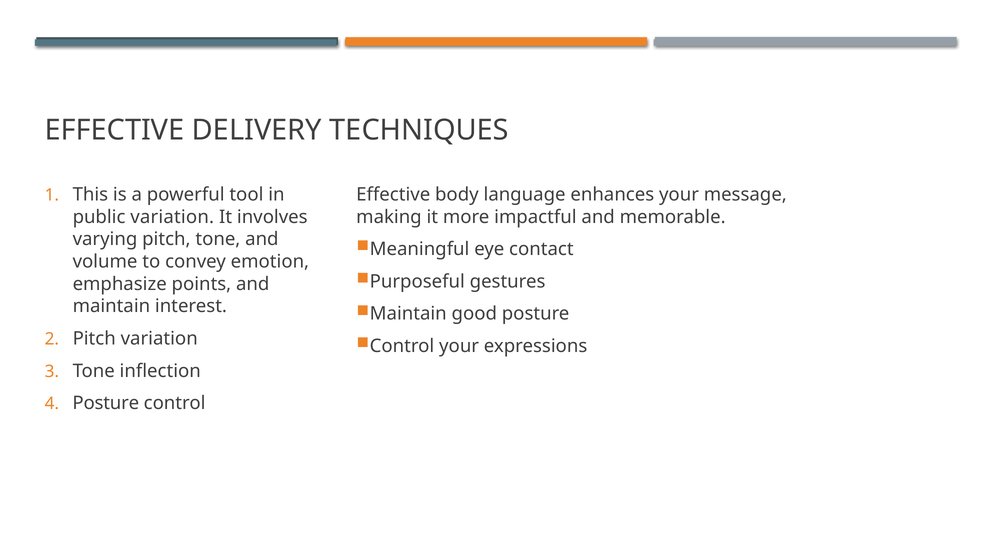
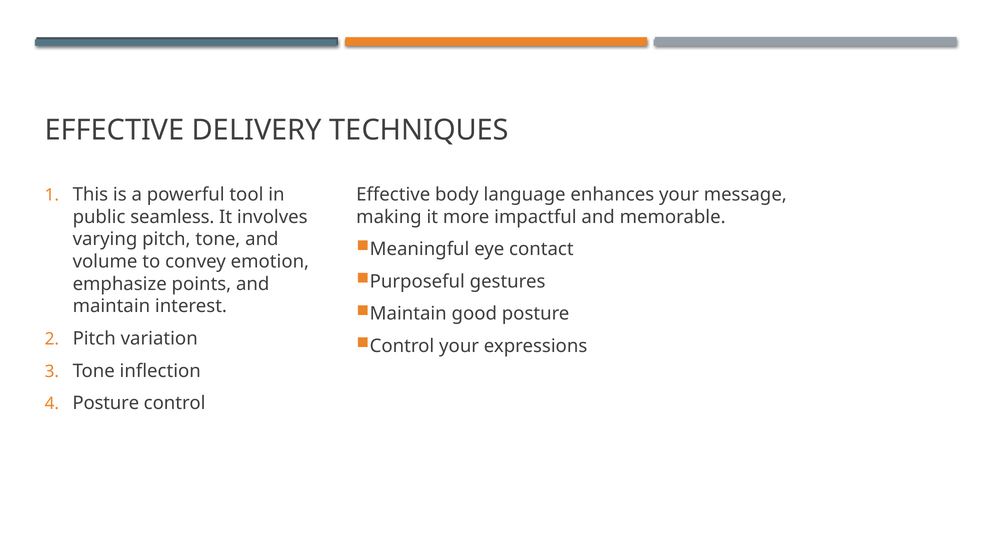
public variation: variation -> seamless (172, 217)
